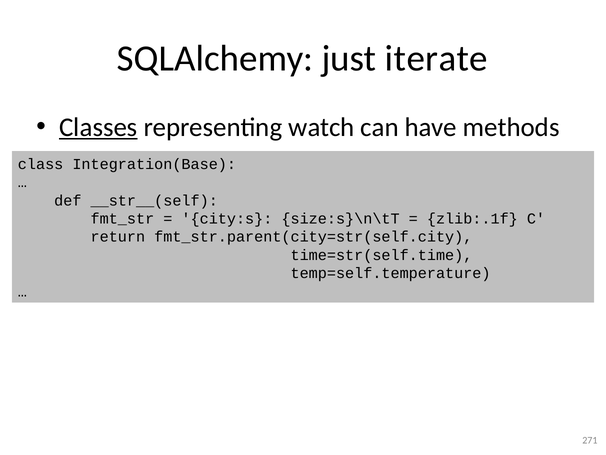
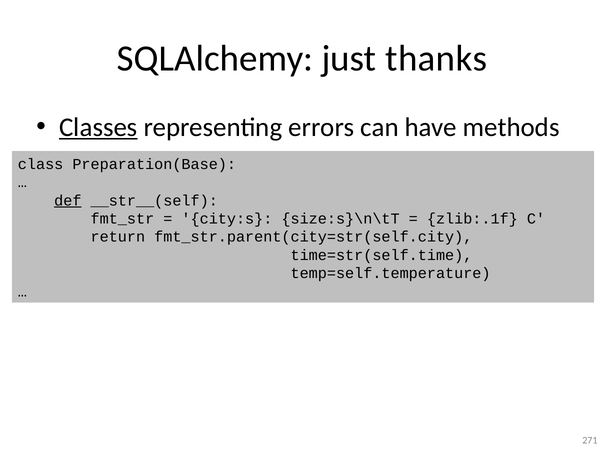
iterate: iterate -> thanks (436, 59)
watch: watch -> errors (321, 127)
Integration(Base: Integration(Base -> Preparation(Base (154, 164)
def underline: none -> present (68, 200)
